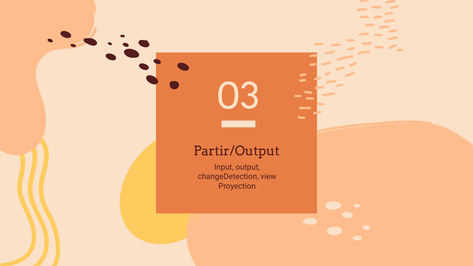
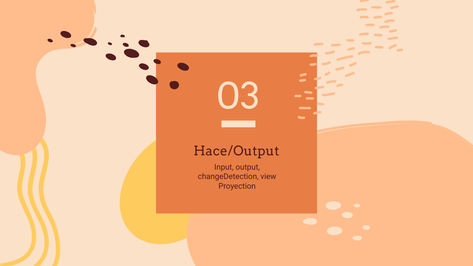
Partir/Output: Partir/Output -> Hace/Output (236, 151)
